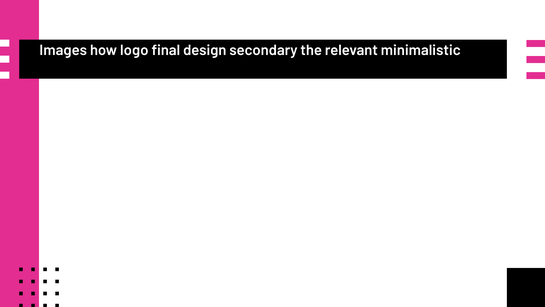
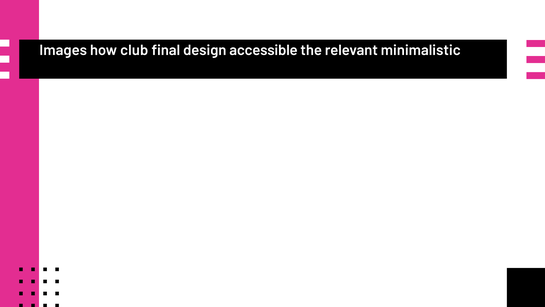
logo: logo -> club (134, 50)
secondary: secondary -> accessible (263, 50)
